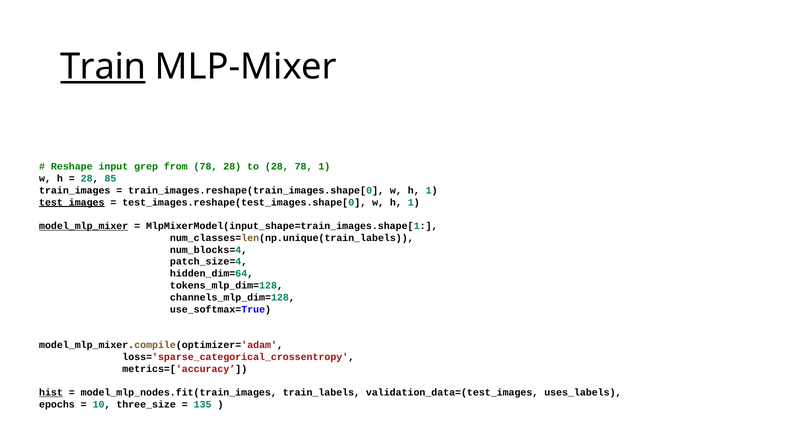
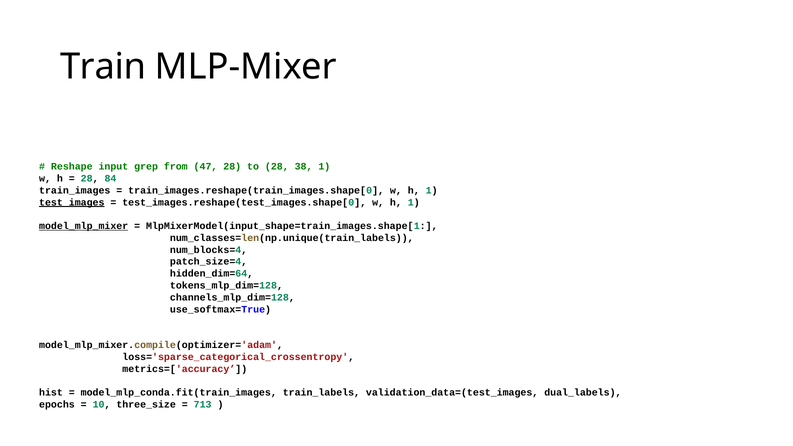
Train underline: present -> none (103, 67)
from 78: 78 -> 47 (206, 167)
28 78: 78 -> 38 (304, 167)
85: 85 -> 84 (110, 178)
hist underline: present -> none (51, 393)
model_mlp_nodes.fit(train_images: model_mlp_nodes.fit(train_images -> model_mlp_conda.fit(train_images (179, 393)
uses_labels: uses_labels -> dual_labels (583, 393)
135: 135 -> 713 (203, 404)
